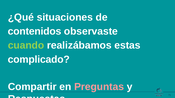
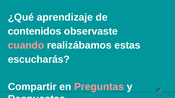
situaciones: situaciones -> aprendizaje (65, 17)
cuando colour: light green -> pink (26, 46)
complicado: complicado -> escucharás (39, 60)
